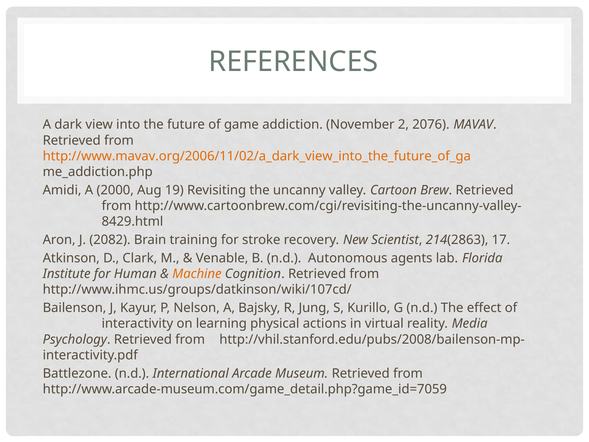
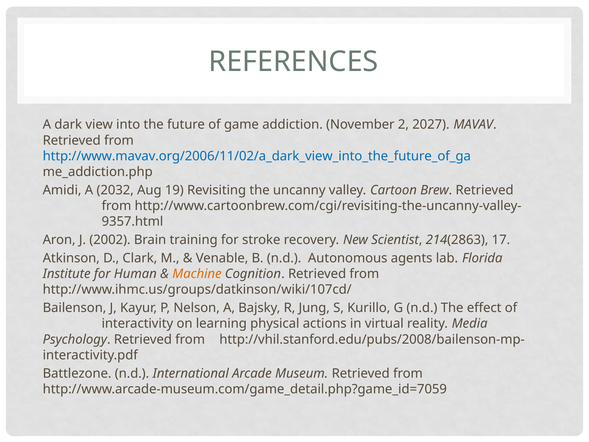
2076: 2076 -> 2027 (431, 125)
http://www.mavav.org/2006/11/02/a_dark_view_into_the_future_of_ga colour: orange -> blue (257, 156)
2000: 2000 -> 2032 (115, 190)
8429.html: 8429.html -> 9357.html (132, 221)
2082: 2082 -> 2002 (110, 240)
